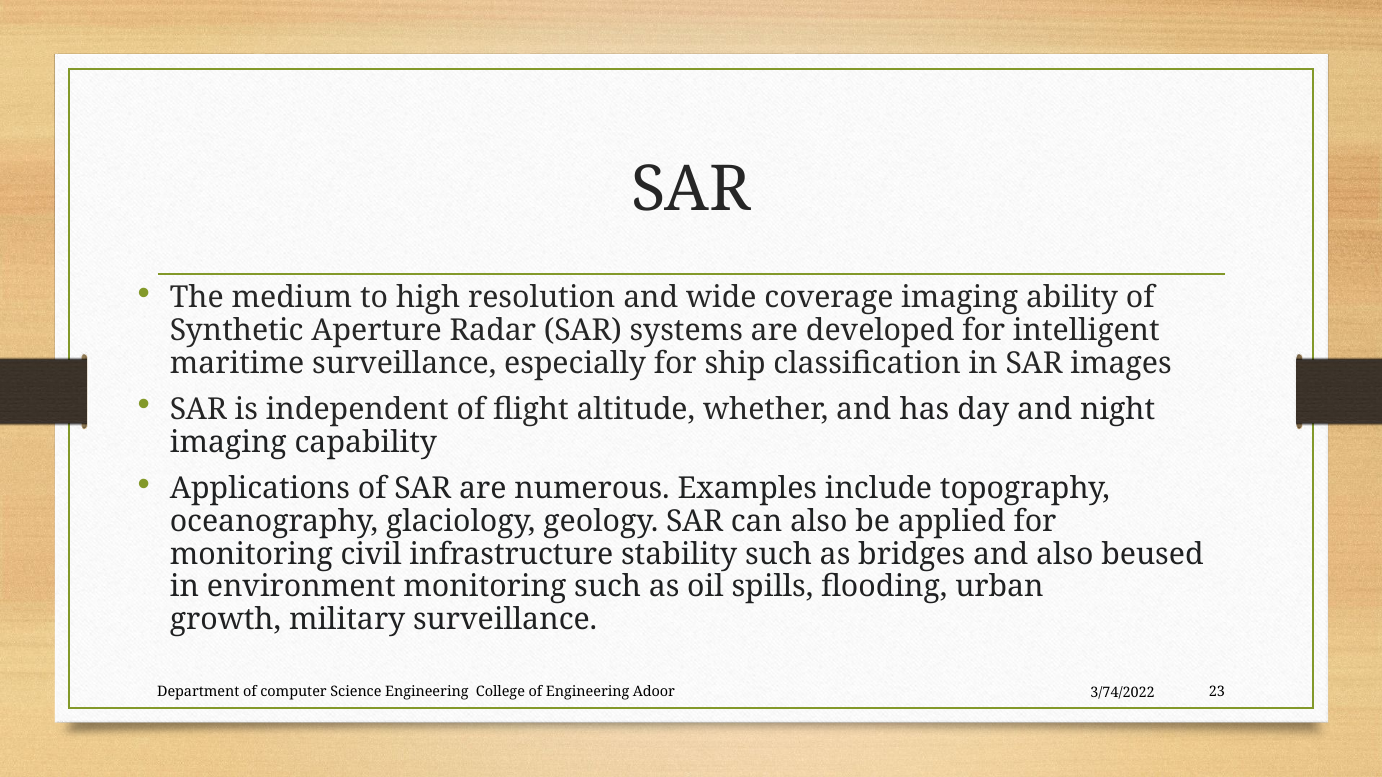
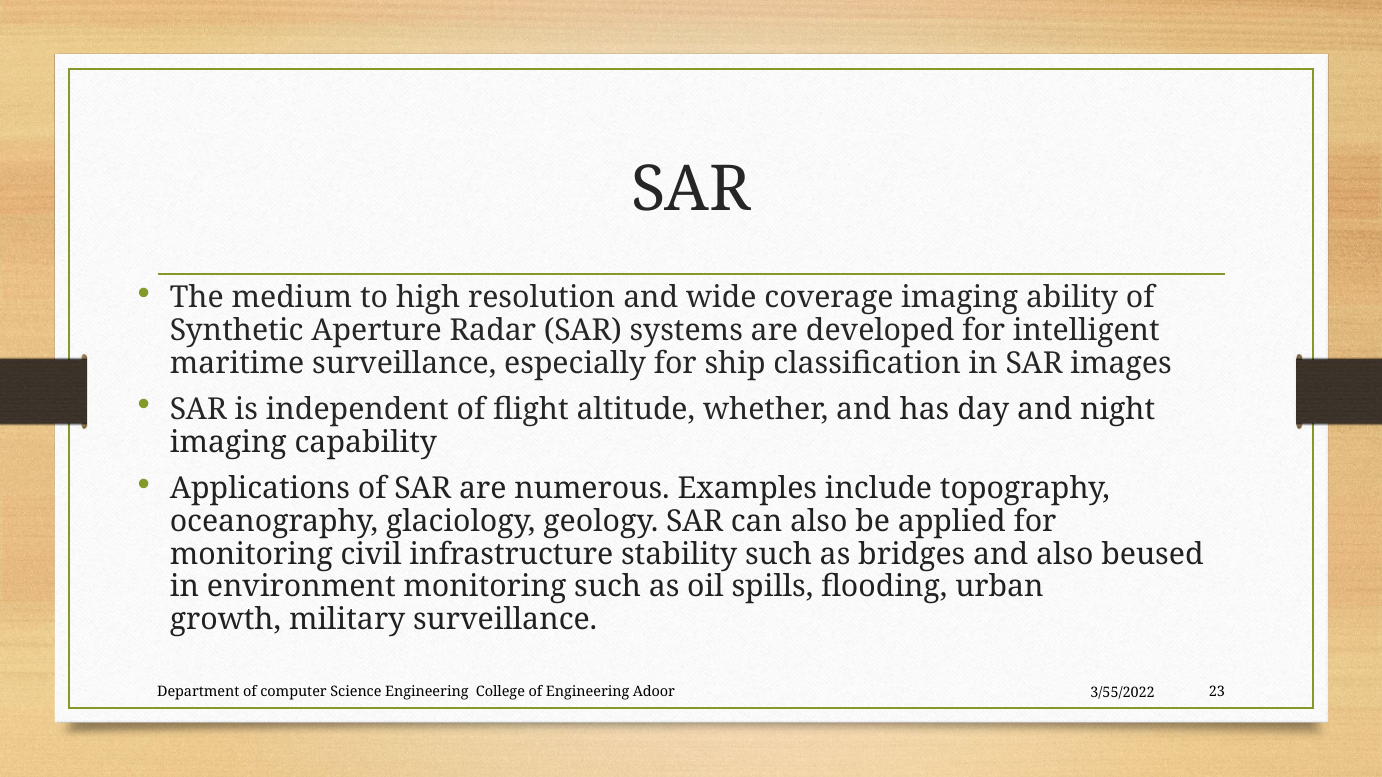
3/74/2022: 3/74/2022 -> 3/55/2022 (1123, 693)
